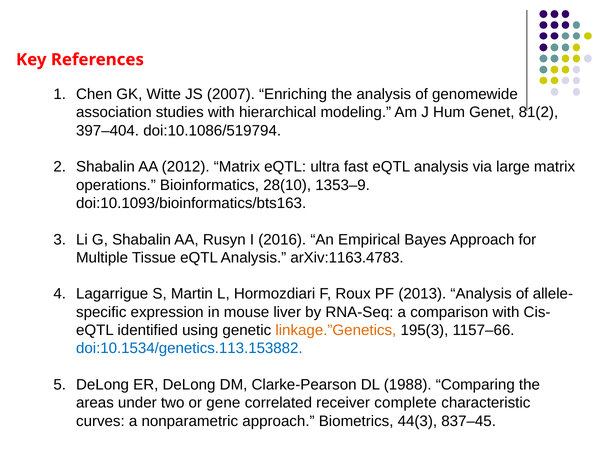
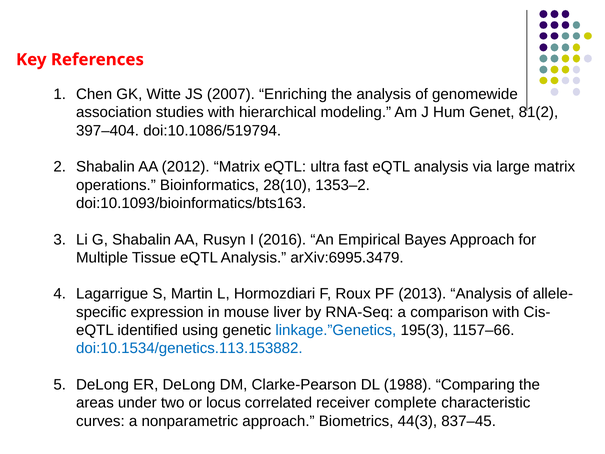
1353–9: 1353–9 -> 1353–2 (343, 185)
arXiv:1163.4783: arXiv:1163.4783 -> arXiv:6995.3479 (347, 258)
linkage.”Genetics colour: orange -> blue (336, 330)
gene: gene -> locus (224, 403)
